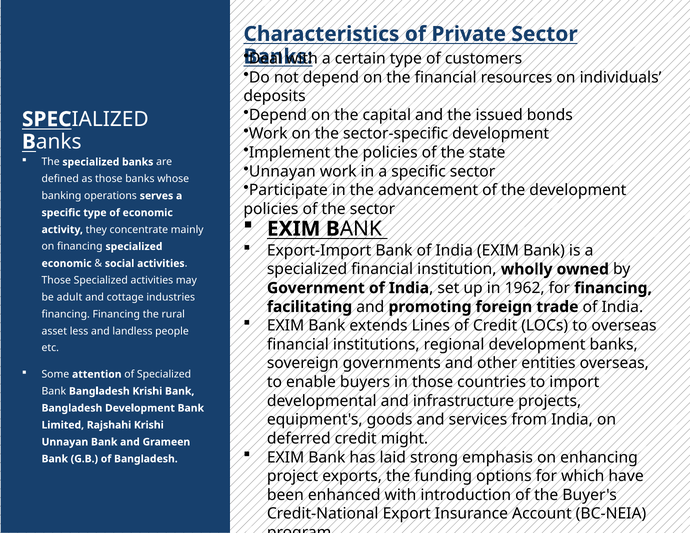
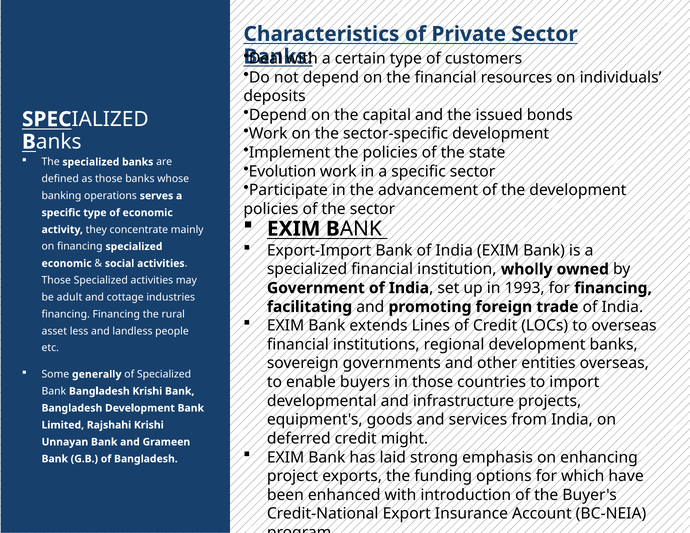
Unnayan: Unnayan -> Evolution (282, 171)
1962: 1962 -> 1993 (525, 288)
attention: attention -> generally (97, 374)
